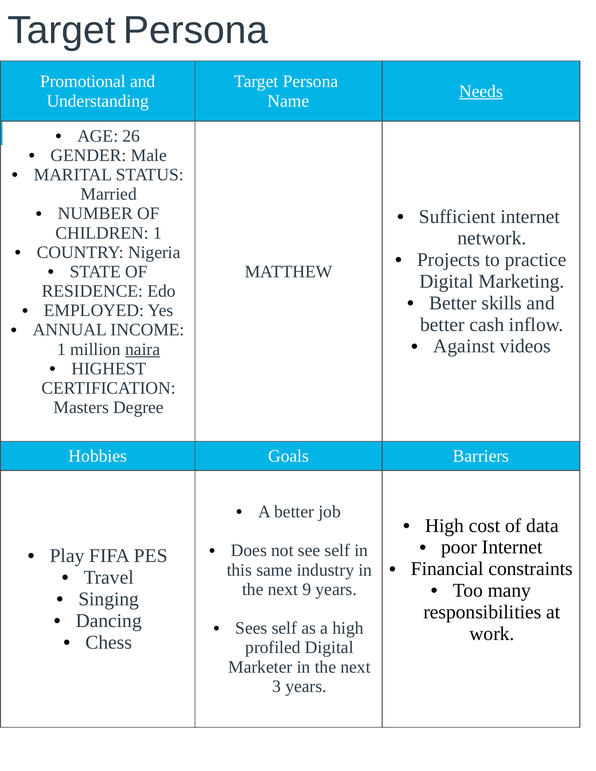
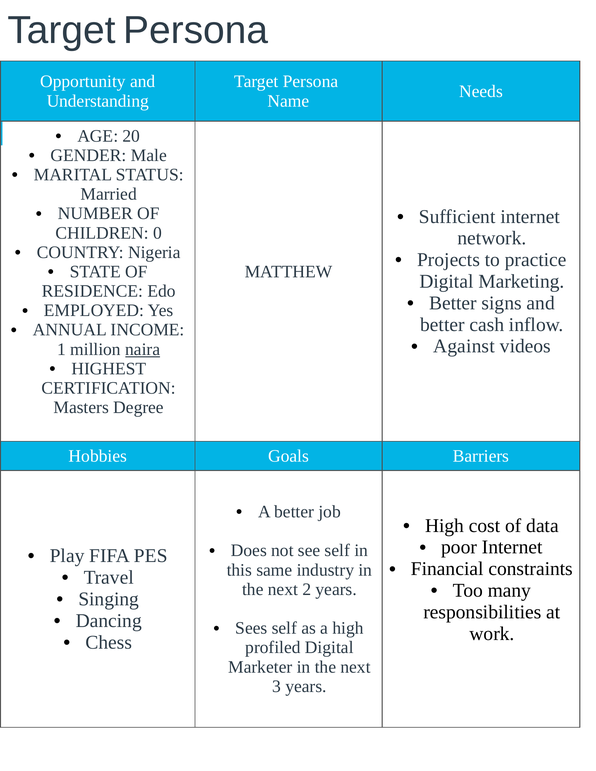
Promotional: Promotional -> Opportunity (83, 82)
Needs underline: present -> none (481, 91)
26: 26 -> 20 (131, 136)
CHILDREN 1: 1 -> 0 (158, 233)
skills: skills -> signs (502, 303)
9: 9 -> 2 (307, 590)
